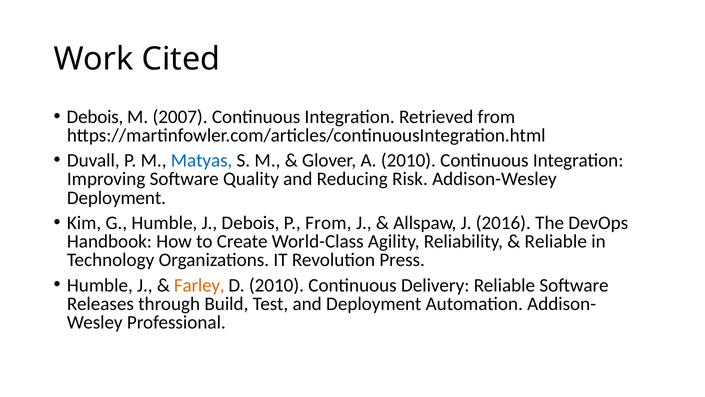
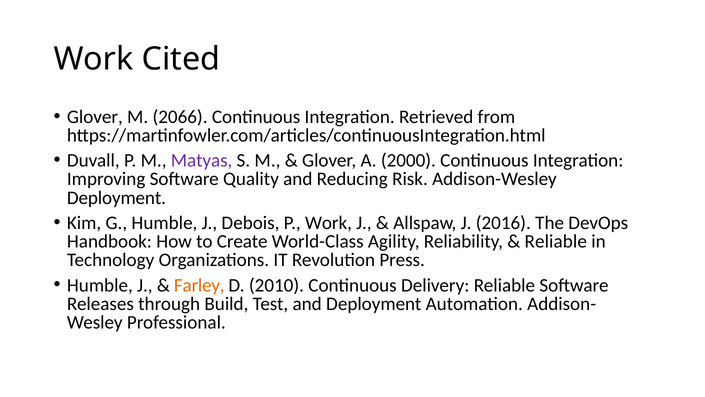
Debois: Debois -> Glover (95, 117)
2007: 2007 -> 2066 (180, 117)
Matyas colour: blue -> purple (202, 160)
A 2010: 2010 -> 2000 (408, 160)
P From: From -> Work (328, 223)
